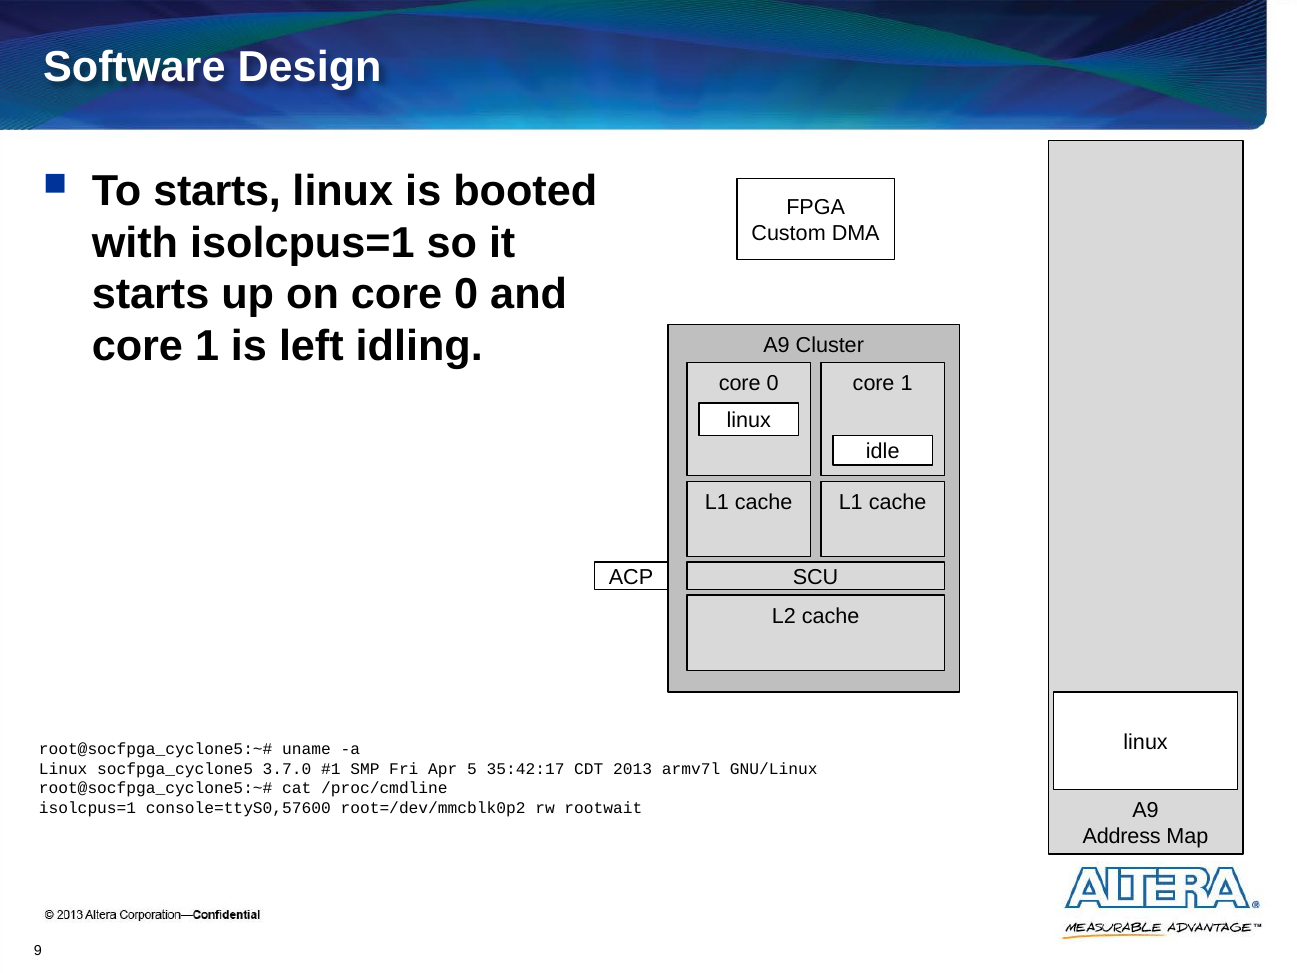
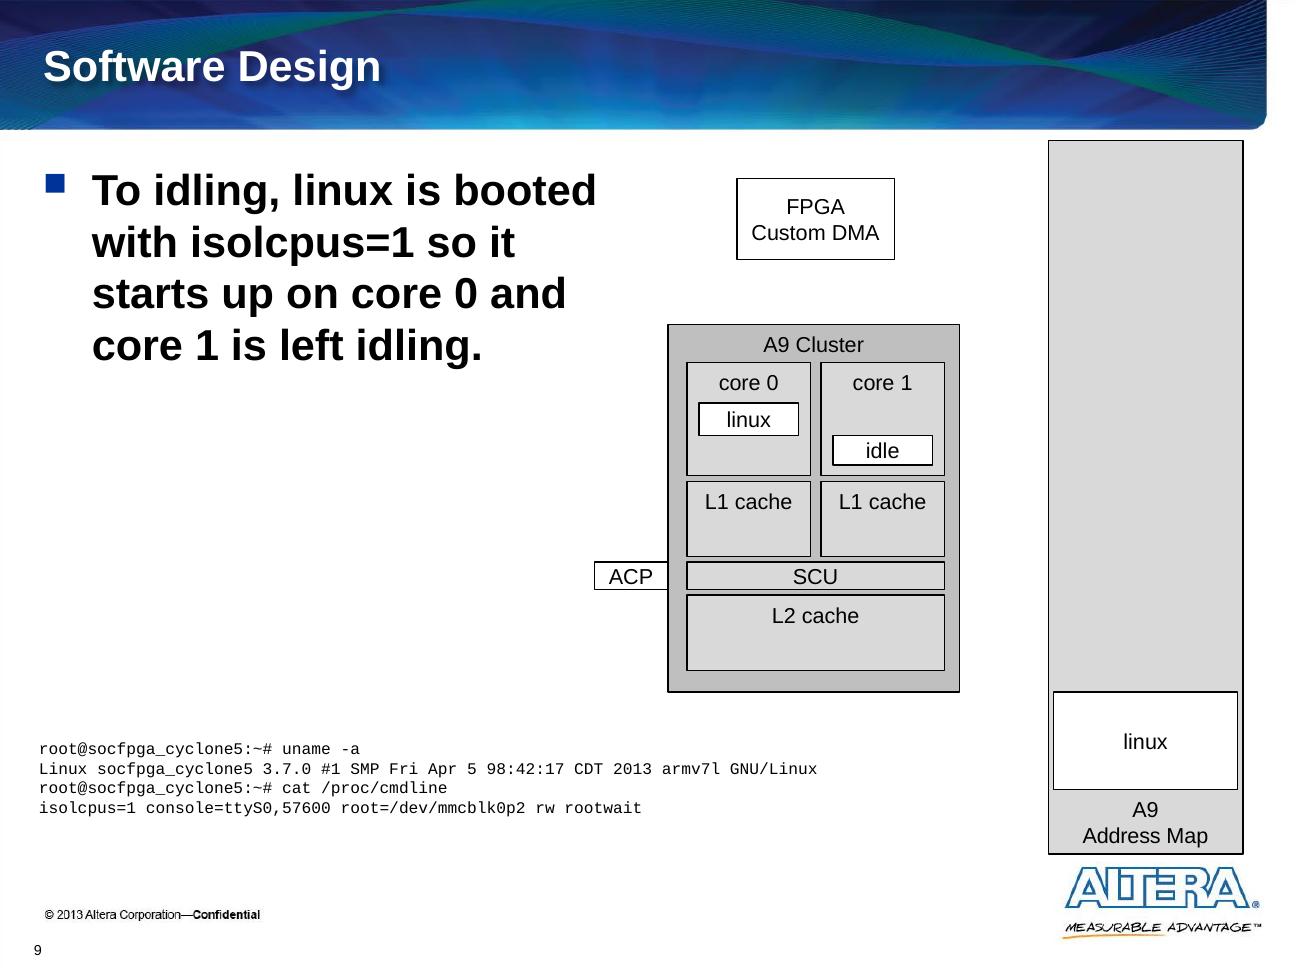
To starts: starts -> idling (217, 191)
35:42:17: 35:42:17 -> 98:42:17 (526, 768)
